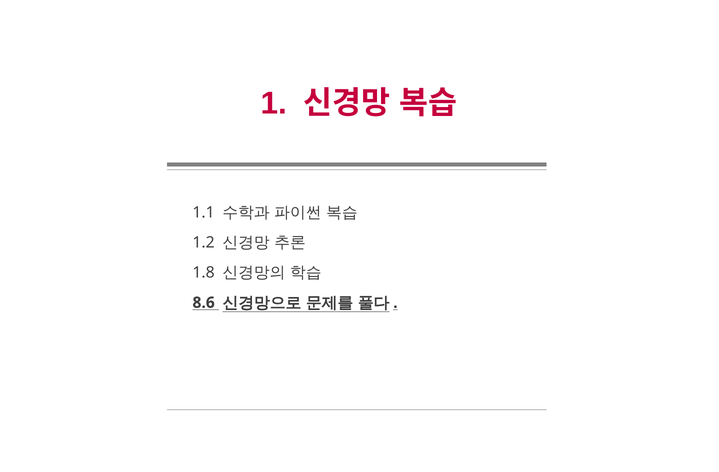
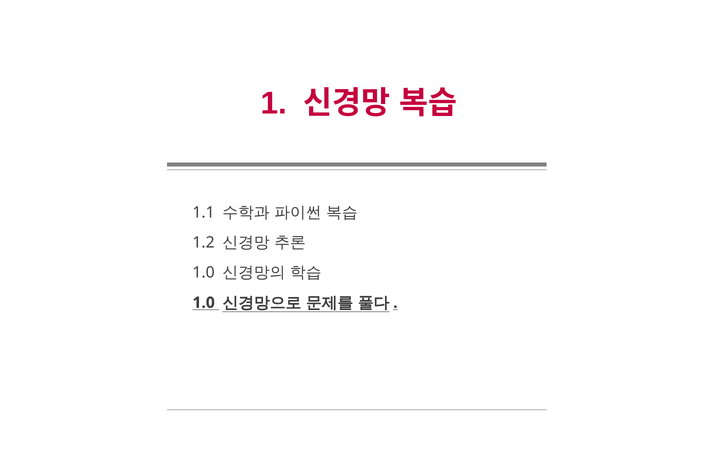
1.8: 1.8 -> 1.0 (204, 273)
8.6: 8.6 -> 1.0 (204, 303)
